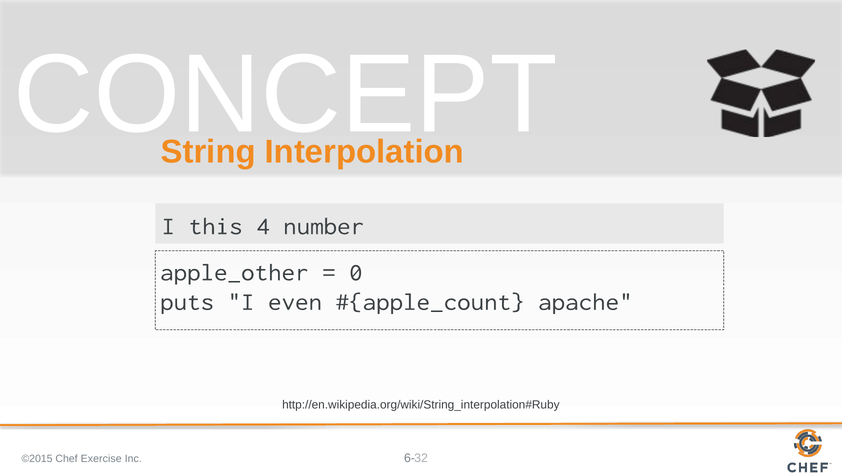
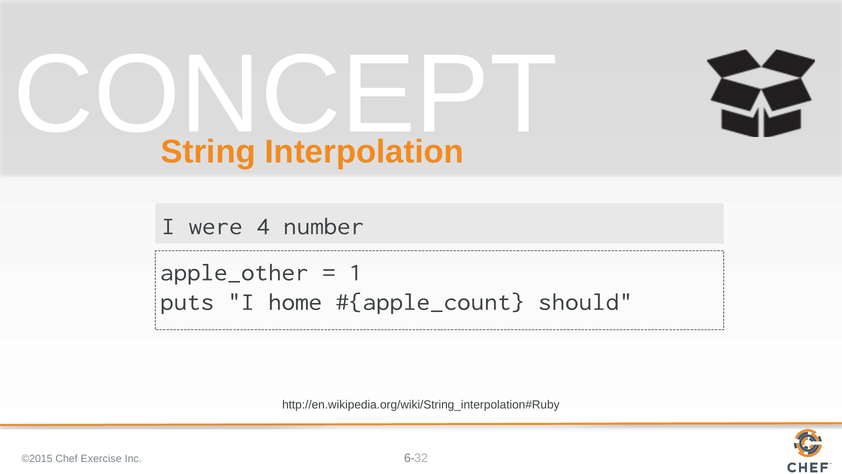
this: this -> were (216, 226)
0: 0 -> 1 (356, 272)
even: even -> home (295, 301)
apache: apache -> should (585, 301)
